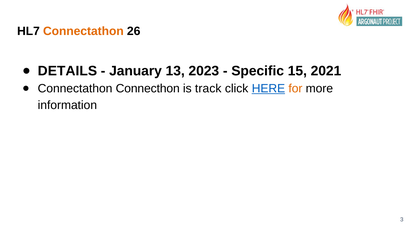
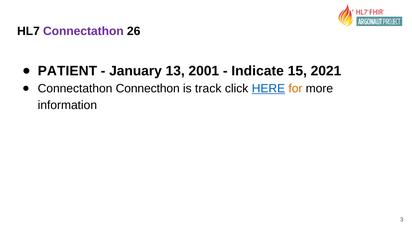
Connectathon colour: orange -> purple (83, 31)
DETAILS: DETAILS -> PATIENT (67, 71)
2023: 2023 -> 2001 (204, 71)
Specific: Specific -> Indicate (258, 71)
